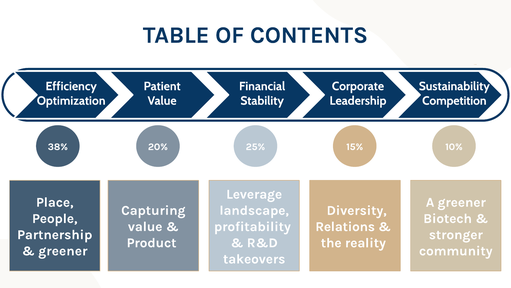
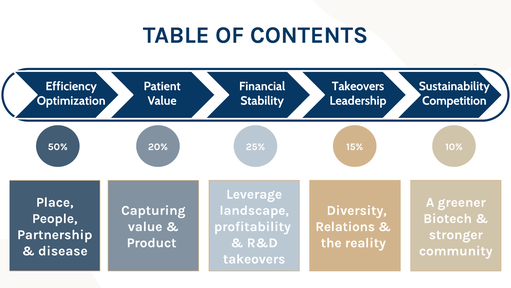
Corporate: Corporate -> Takeovers (358, 86)
38%: 38% -> 50% (58, 146)
greener: greener -> disease (63, 250)
